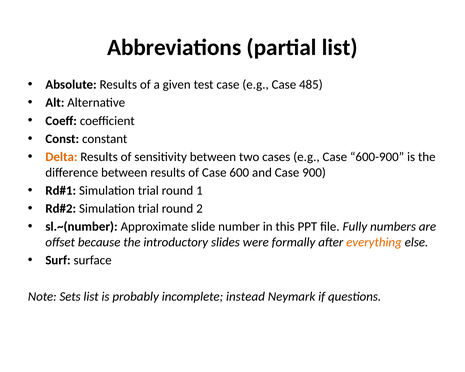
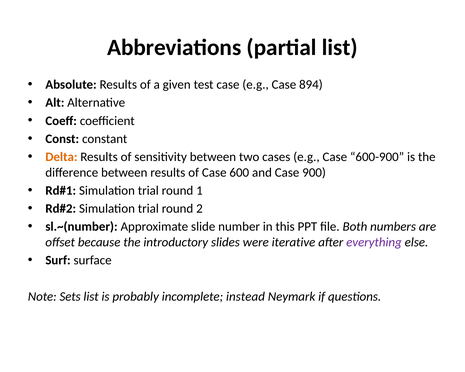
485: 485 -> 894 (311, 85)
Fully: Fully -> Both (355, 227)
formally: formally -> iterative (294, 242)
everything colour: orange -> purple (374, 242)
